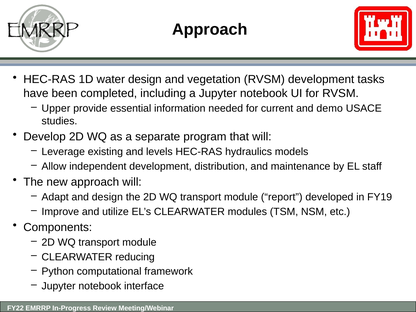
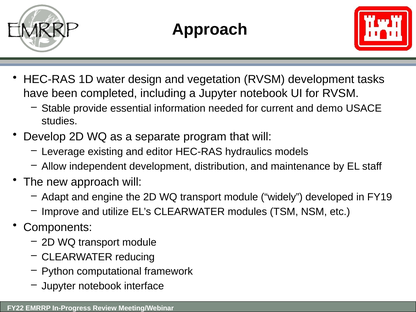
Upper: Upper -> Stable (56, 109)
levels: levels -> editor (159, 152)
and design: design -> engine (107, 197)
report: report -> widely (282, 197)
